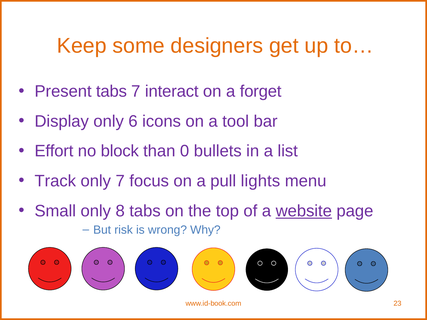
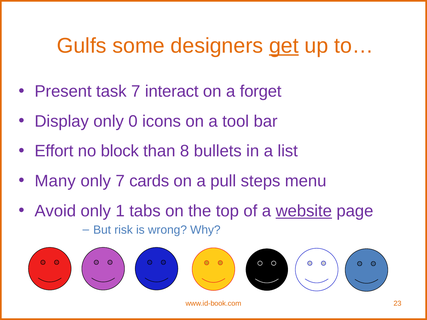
Keep: Keep -> Gulfs (82, 46)
get underline: none -> present (284, 46)
Present tabs: tabs -> task (111, 92)
6: 6 -> 0 (133, 121)
0: 0 -> 8 (185, 151)
Track: Track -> Many (55, 181)
focus: focus -> cards (149, 181)
lights: lights -> steps (261, 181)
Small: Small -> Avoid (55, 211)
8: 8 -> 1 (120, 211)
